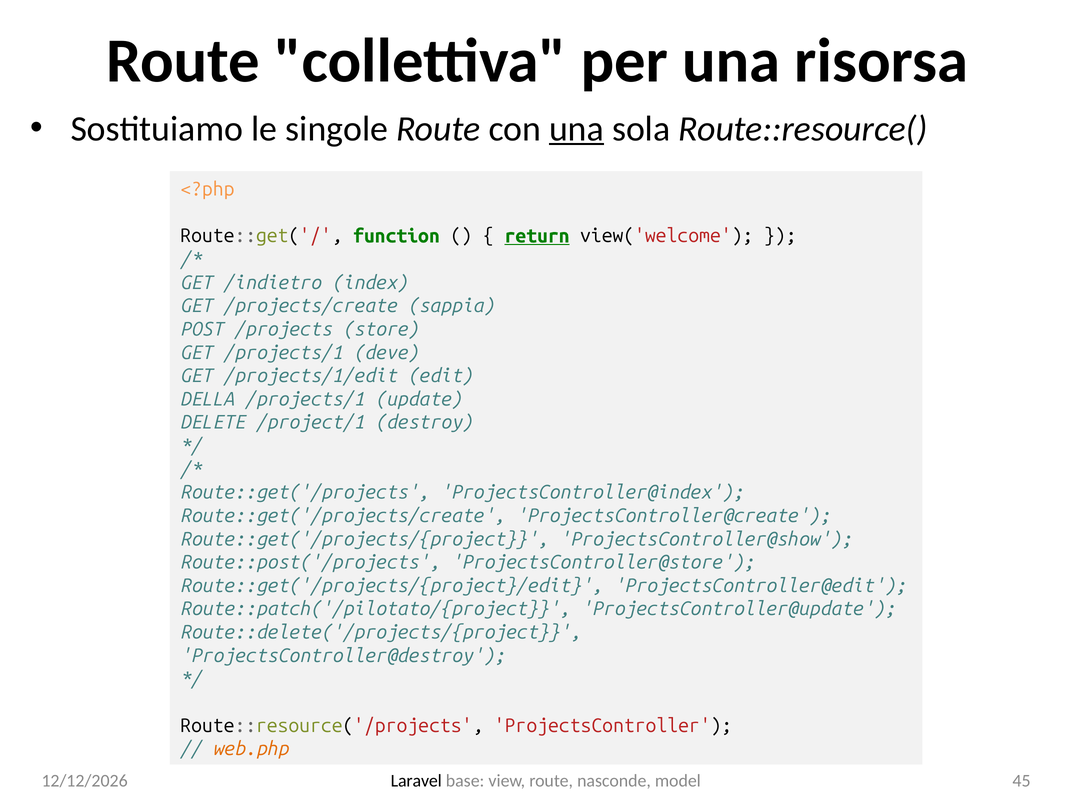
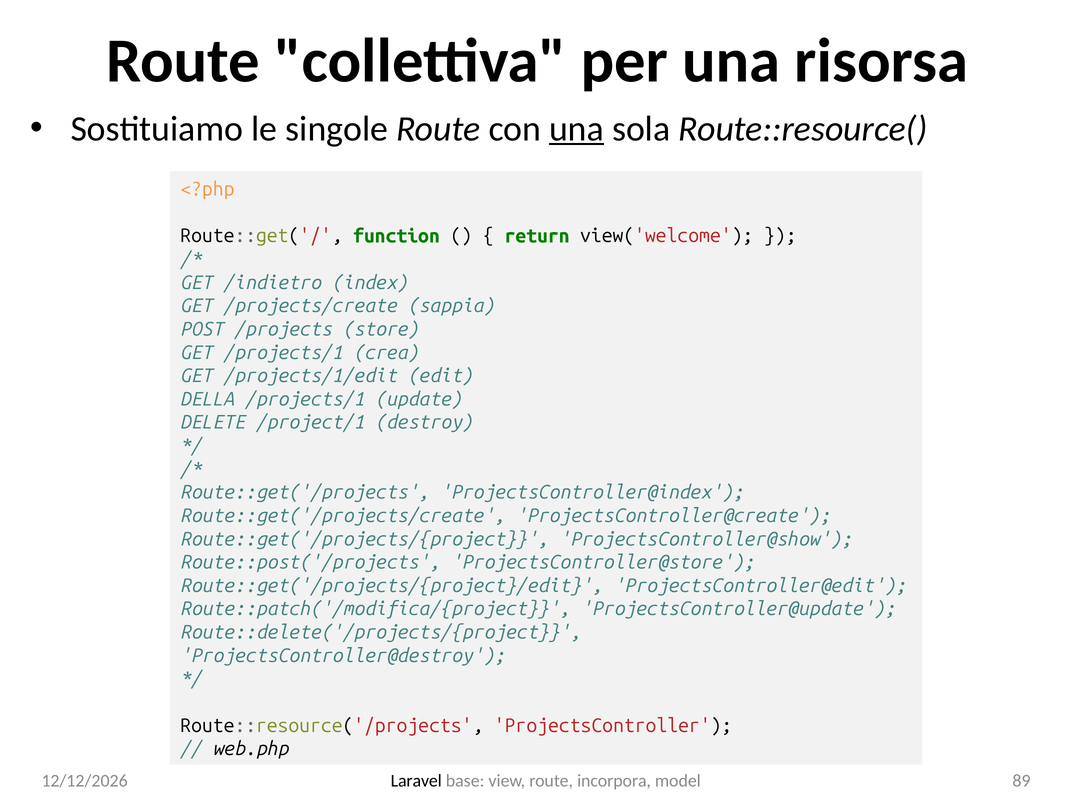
return underline: present -> none (537, 236)
deve: deve -> crea (386, 353)
Route::patch('/pilotato/{project: Route::patch('/pilotato/{project -> Route::patch('/modifica/{project (376, 609)
web.php colour: orange -> black (251, 749)
nasconde: nasconde -> incorpora (614, 781)
45: 45 -> 89 (1022, 781)
